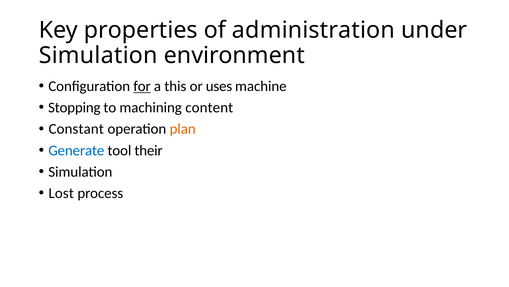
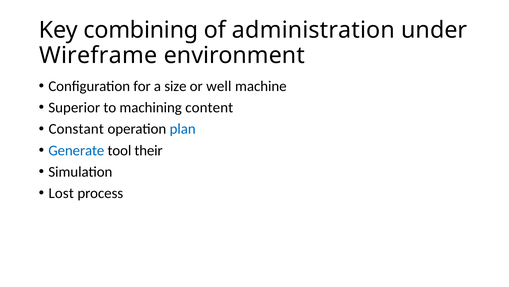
properties: properties -> combining (141, 30)
Simulation: Simulation -> Wireframe (98, 55)
for underline: present -> none (142, 86)
this: this -> size (175, 86)
uses: uses -> well (219, 86)
Stopping: Stopping -> Superior (74, 107)
plan colour: orange -> blue (183, 129)
